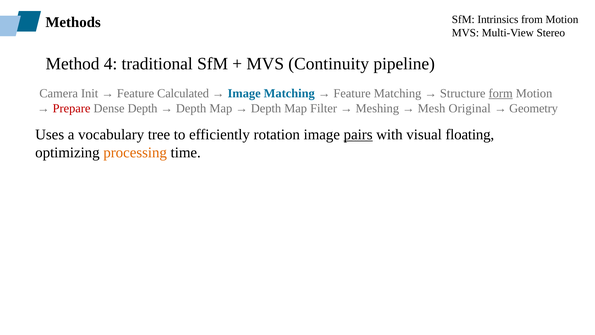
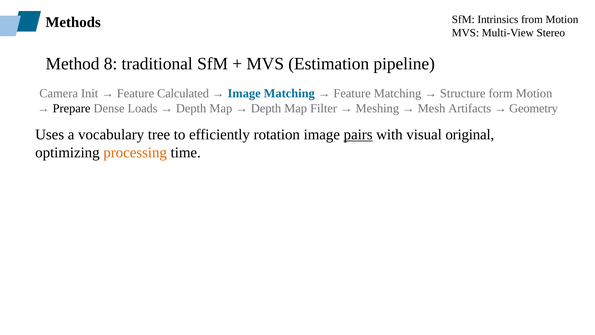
4: 4 -> 8 (111, 64)
Continuity: Continuity -> Estimation (329, 64)
form underline: present -> none (501, 93)
Prepare colour: red -> black (72, 108)
Dense Depth: Depth -> Loads (143, 108)
Original: Original -> Artifacts (470, 108)
floating: floating -> original (470, 134)
